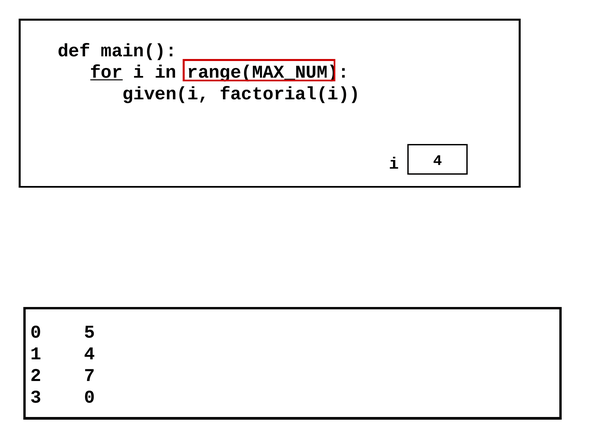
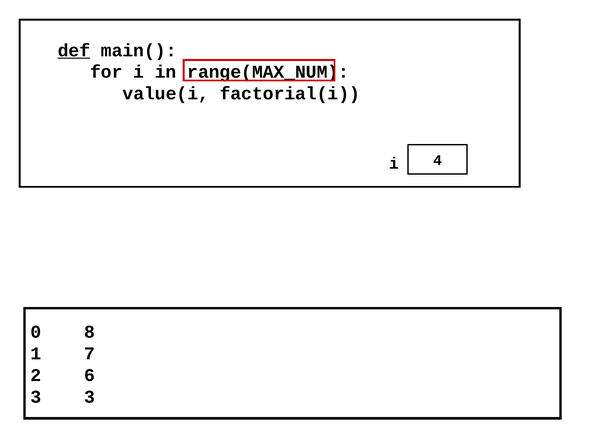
def underline: none -> present (74, 50)
for underline: present -> none (106, 72)
given(i: given(i -> value(i (166, 94)
5: 5 -> 8 (90, 332)
1 4: 4 -> 7 (90, 353)
7: 7 -> 6 (90, 375)
3 0: 0 -> 3 (90, 397)
